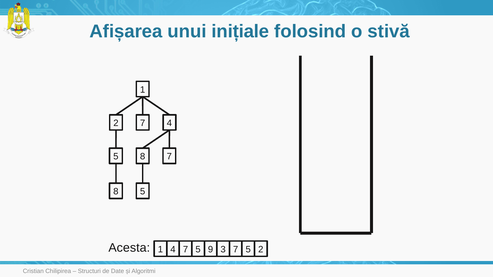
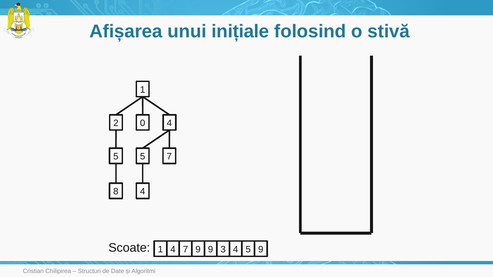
2 7: 7 -> 0 (143, 123)
5 8: 8 -> 5 (143, 157)
8 5: 5 -> 4 (143, 192)
Acesta: Acesta -> Scoate (129, 248)
5: 5 -> 9 (198, 250)
1 7: 7 -> 4 (236, 250)
5 2: 2 -> 9 (261, 250)
